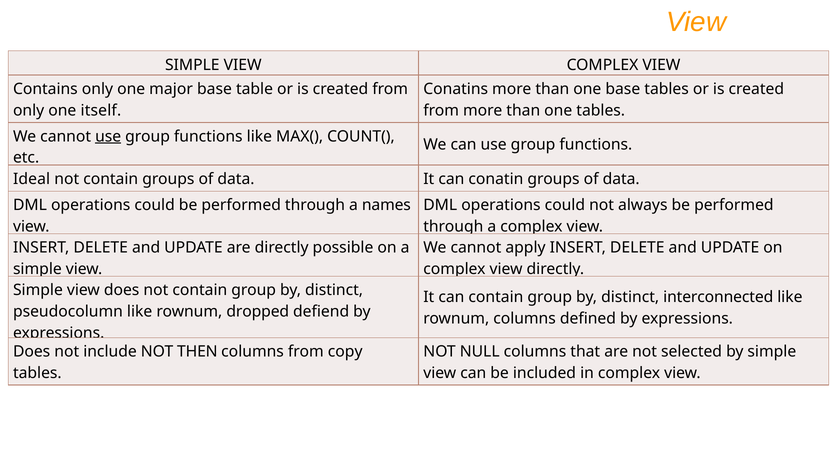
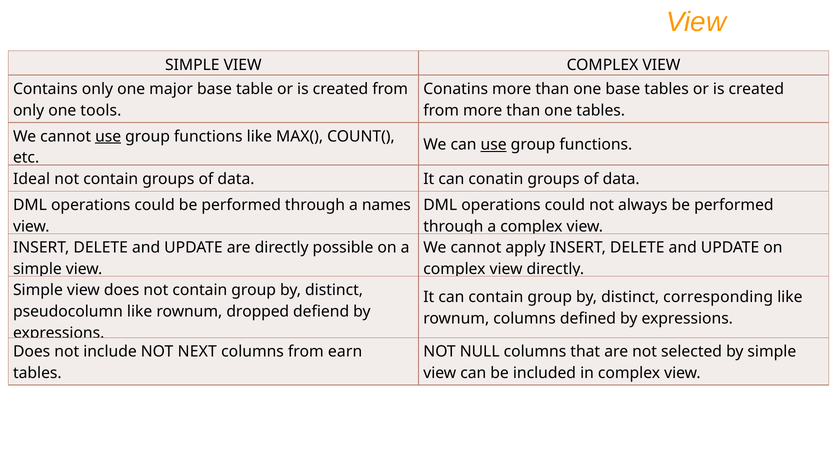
itself: itself -> tools (101, 110)
use underline: none -> present (494, 145)
interconnected: interconnected -> corresponding (718, 297)
THEN: THEN -> NEXT (197, 351)
copy: copy -> earn (345, 351)
